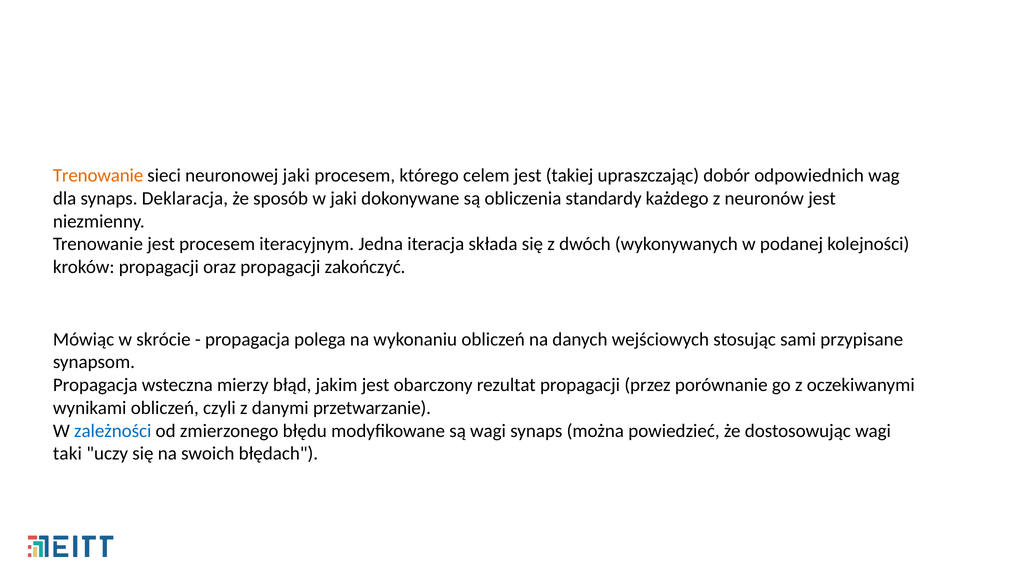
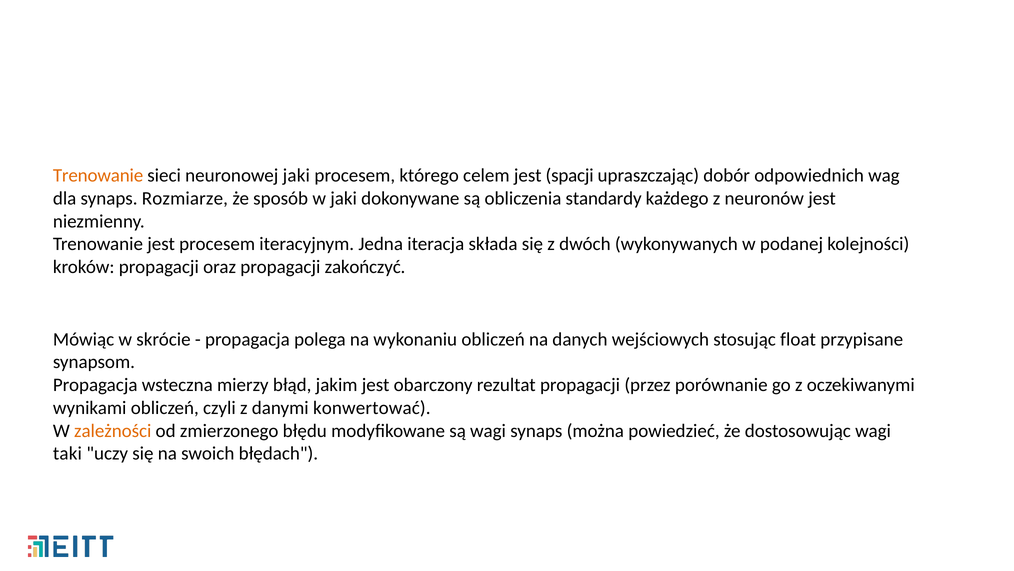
takiej: takiej -> spacji (570, 175)
Deklaracja: Deklaracja -> Rozmiarze (185, 198)
sami: sami -> float (798, 339)
przetwarzanie: przetwarzanie -> konwertować (372, 407)
zależności colour: blue -> orange (113, 430)
